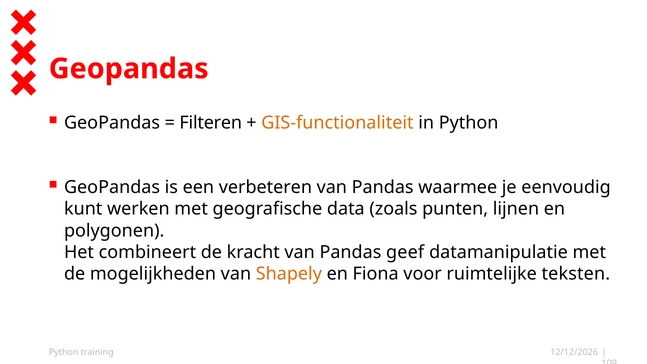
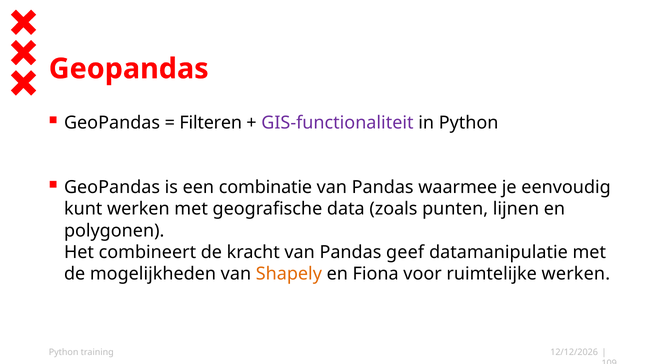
GIS-functionaliteit colour: orange -> purple (337, 123)
verbeteren: verbeteren -> combinatie (265, 187)
ruimtelijke teksten: teksten -> werken (576, 274)
